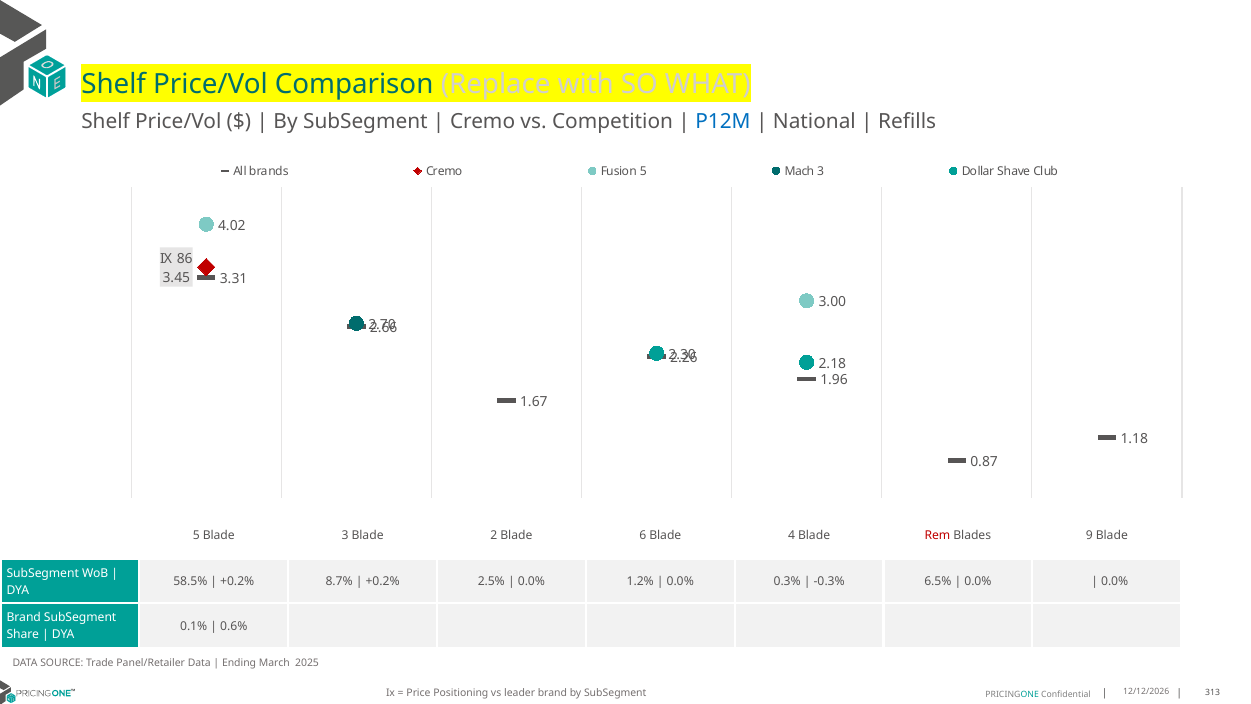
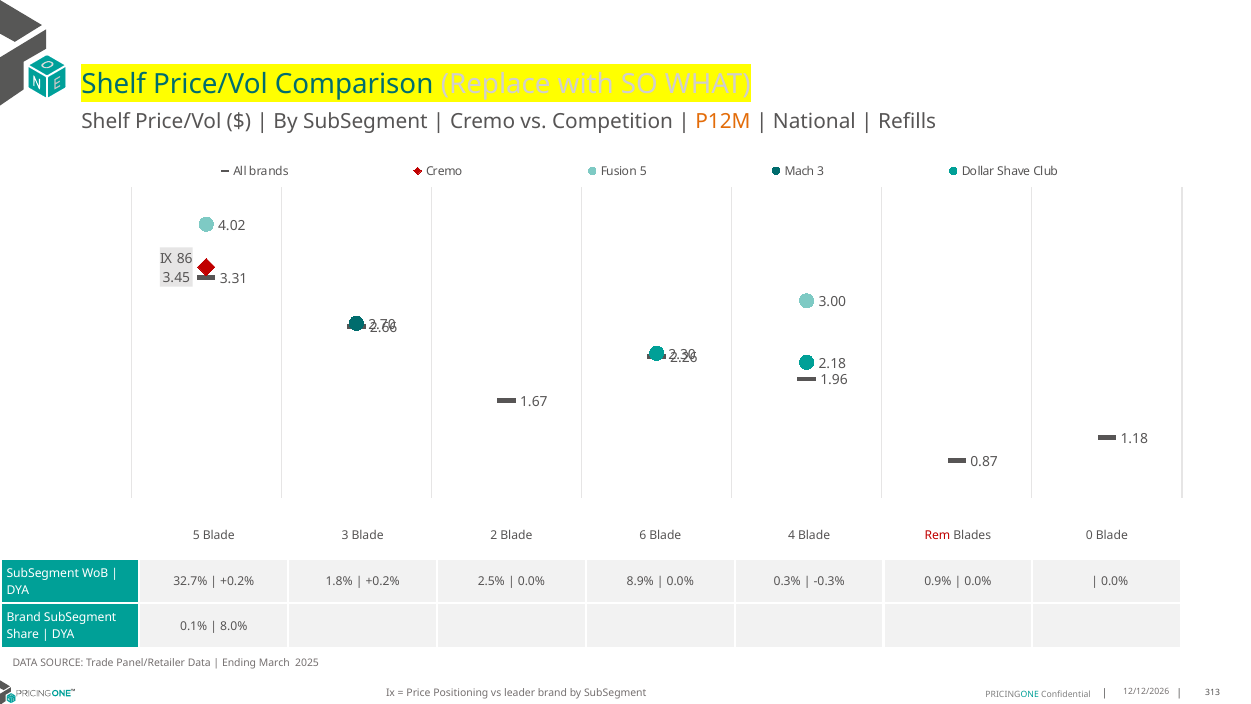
P12M colour: blue -> orange (723, 122)
9: 9 -> 0 (1089, 535)
58.5%: 58.5% -> 32.7% (190, 582)
8.7%: 8.7% -> 1.8% (339, 582)
1.2%: 1.2% -> 8.9% (640, 582)
6.5%: 6.5% -> 0.9% (938, 582)
0.6%: 0.6% -> 8.0% (234, 626)
